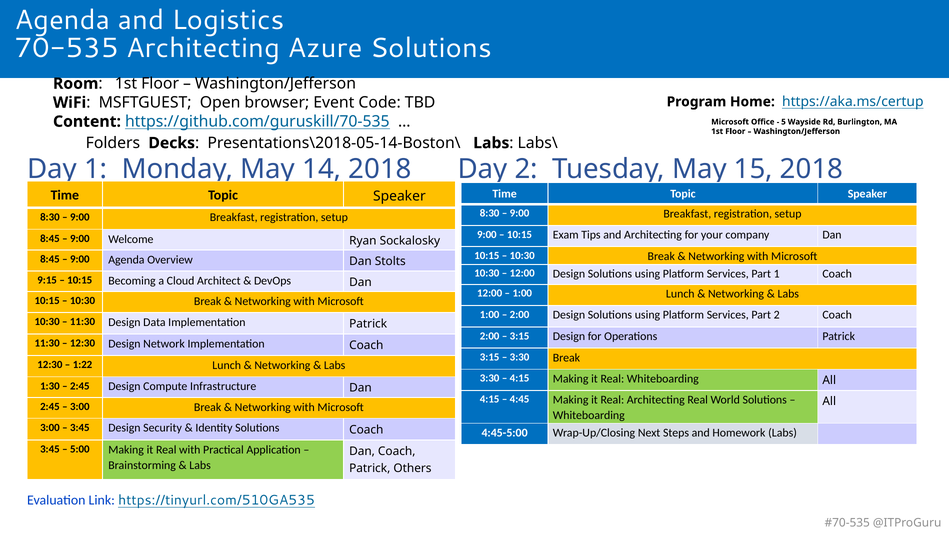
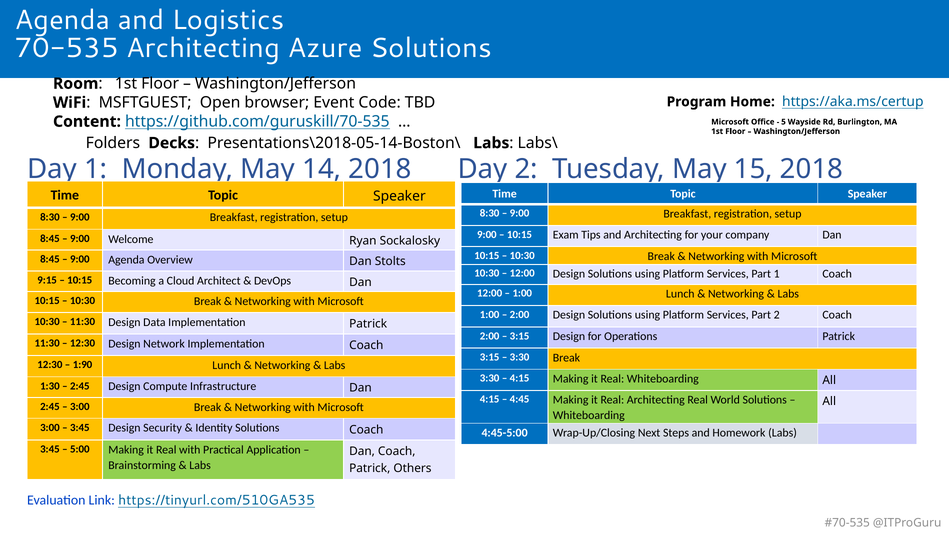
1:22: 1:22 -> 1:90 (83, 365)
